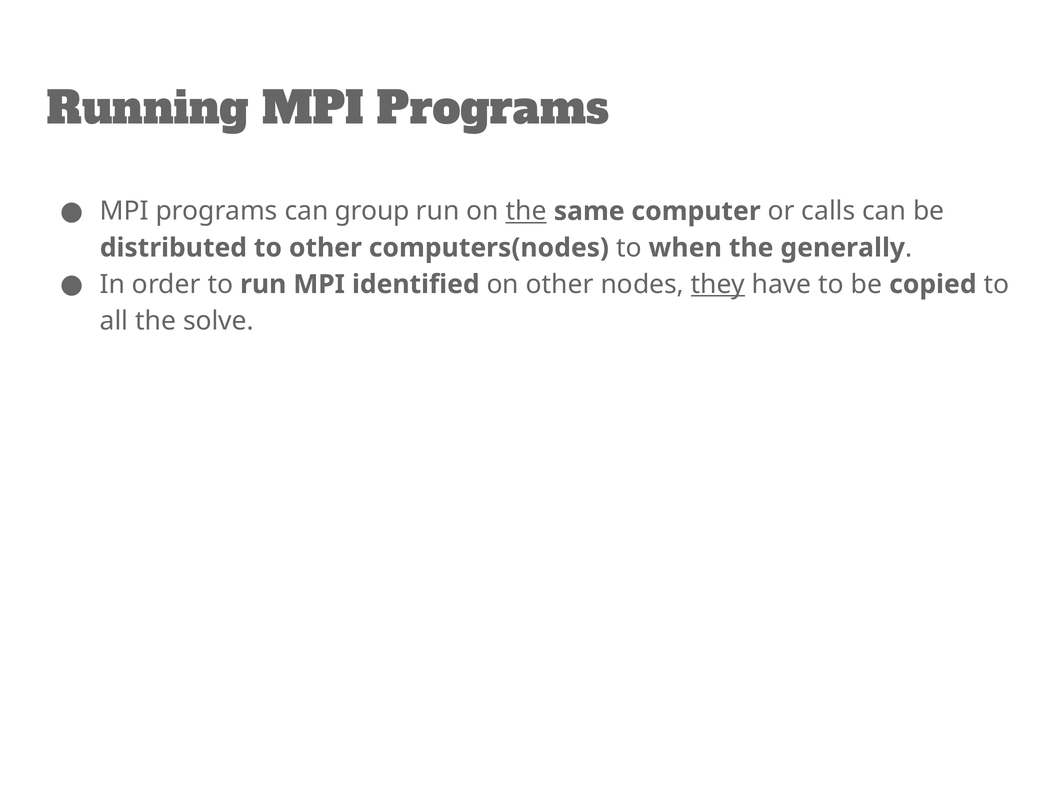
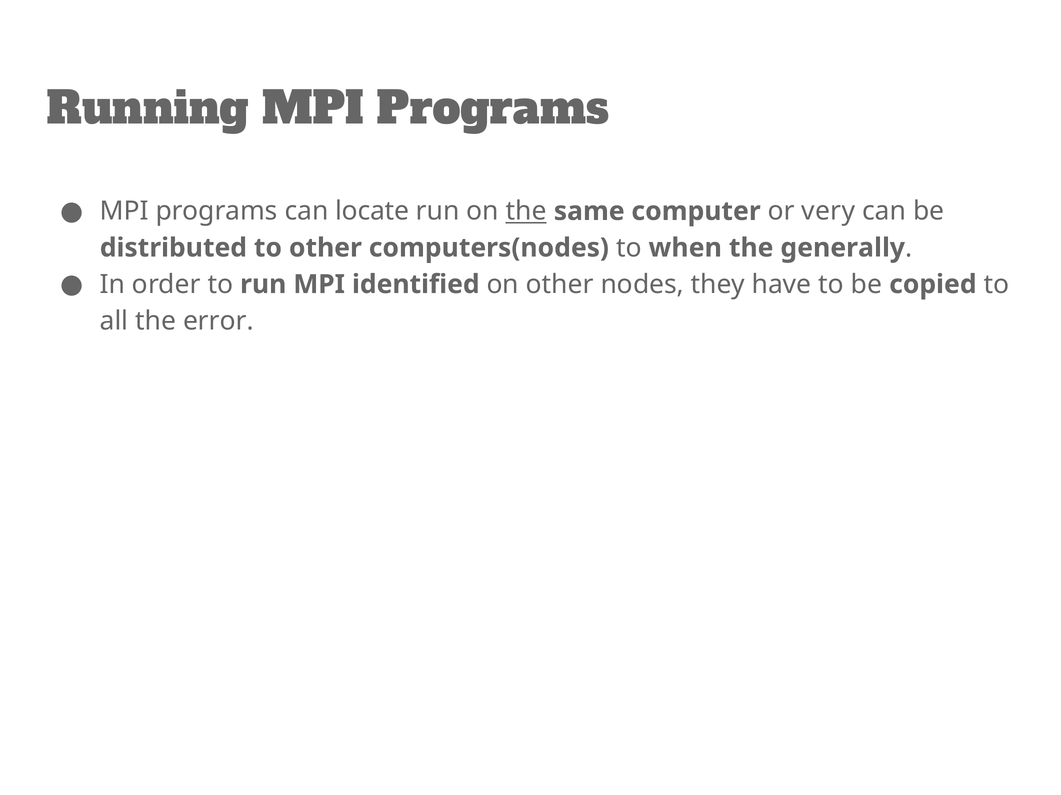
group: group -> locate (372, 211)
calls: calls -> very (828, 211)
they underline: present -> none (718, 285)
solve: solve -> error (218, 321)
